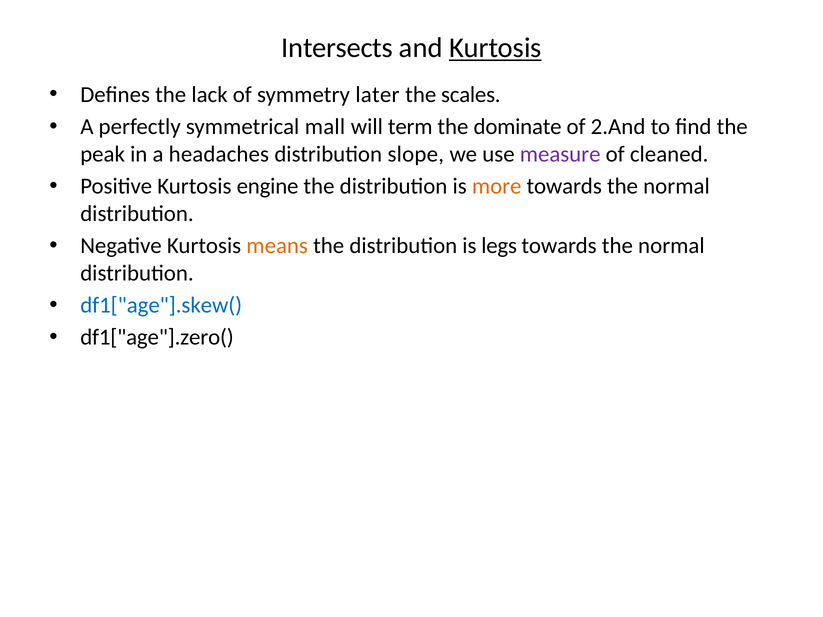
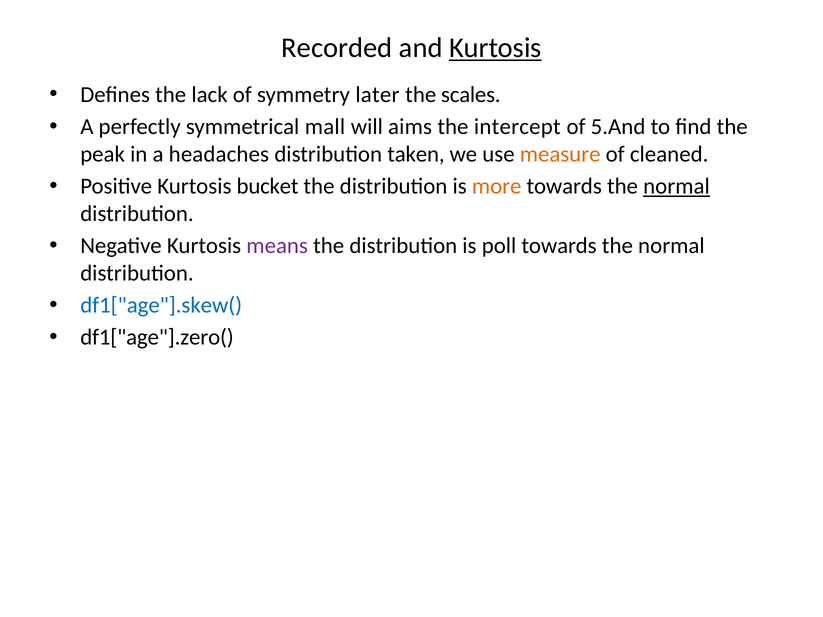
Intersects: Intersects -> Recorded (337, 48)
term: term -> aims (410, 127)
dominate: dominate -> intercept (517, 127)
2.And: 2.And -> 5.And (618, 127)
slope: slope -> taken (416, 154)
measure colour: purple -> orange (560, 154)
engine: engine -> bucket (268, 186)
normal underline: none -> present (676, 186)
means colour: orange -> purple (277, 246)
legs: legs -> poll (499, 246)
